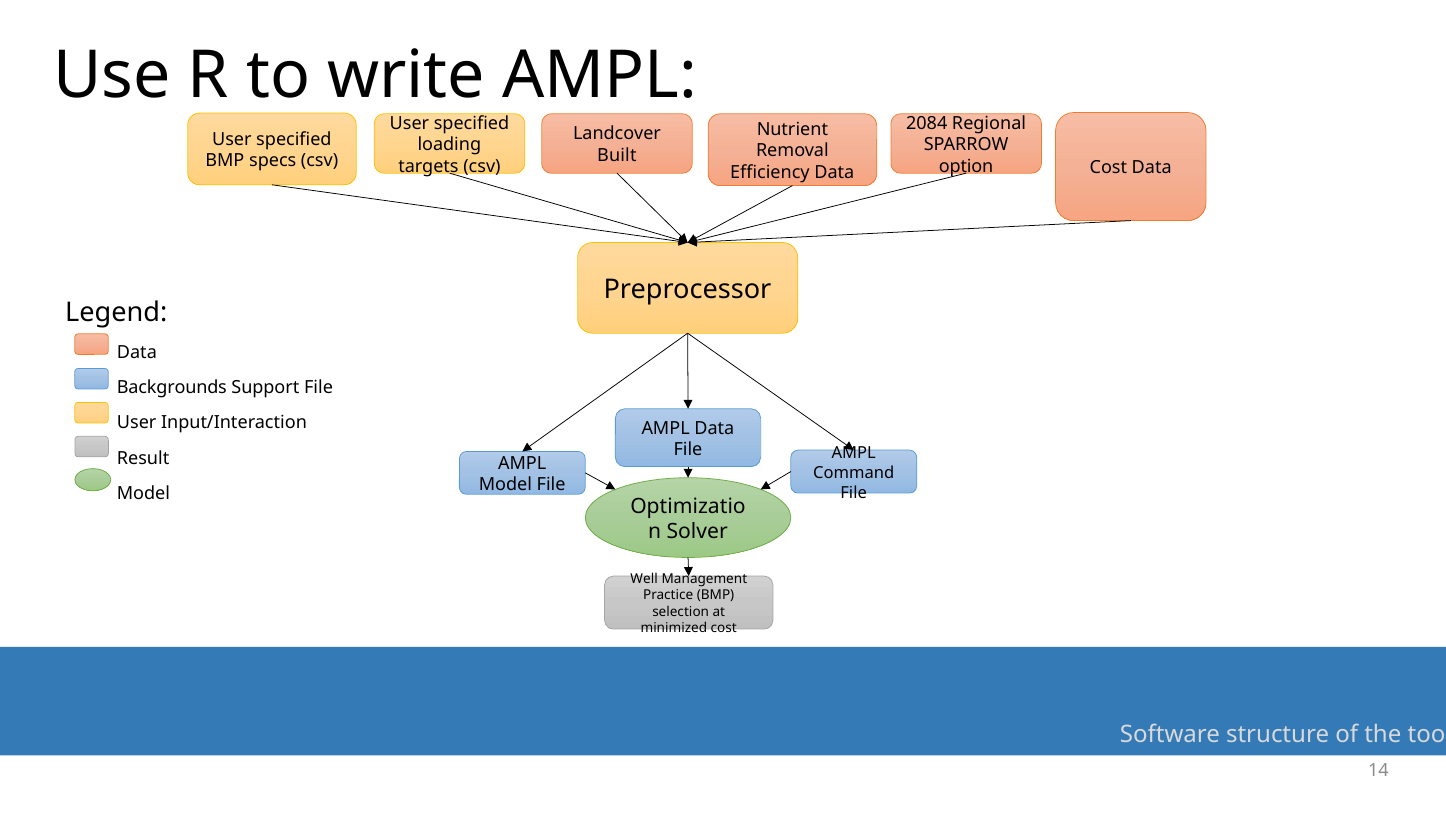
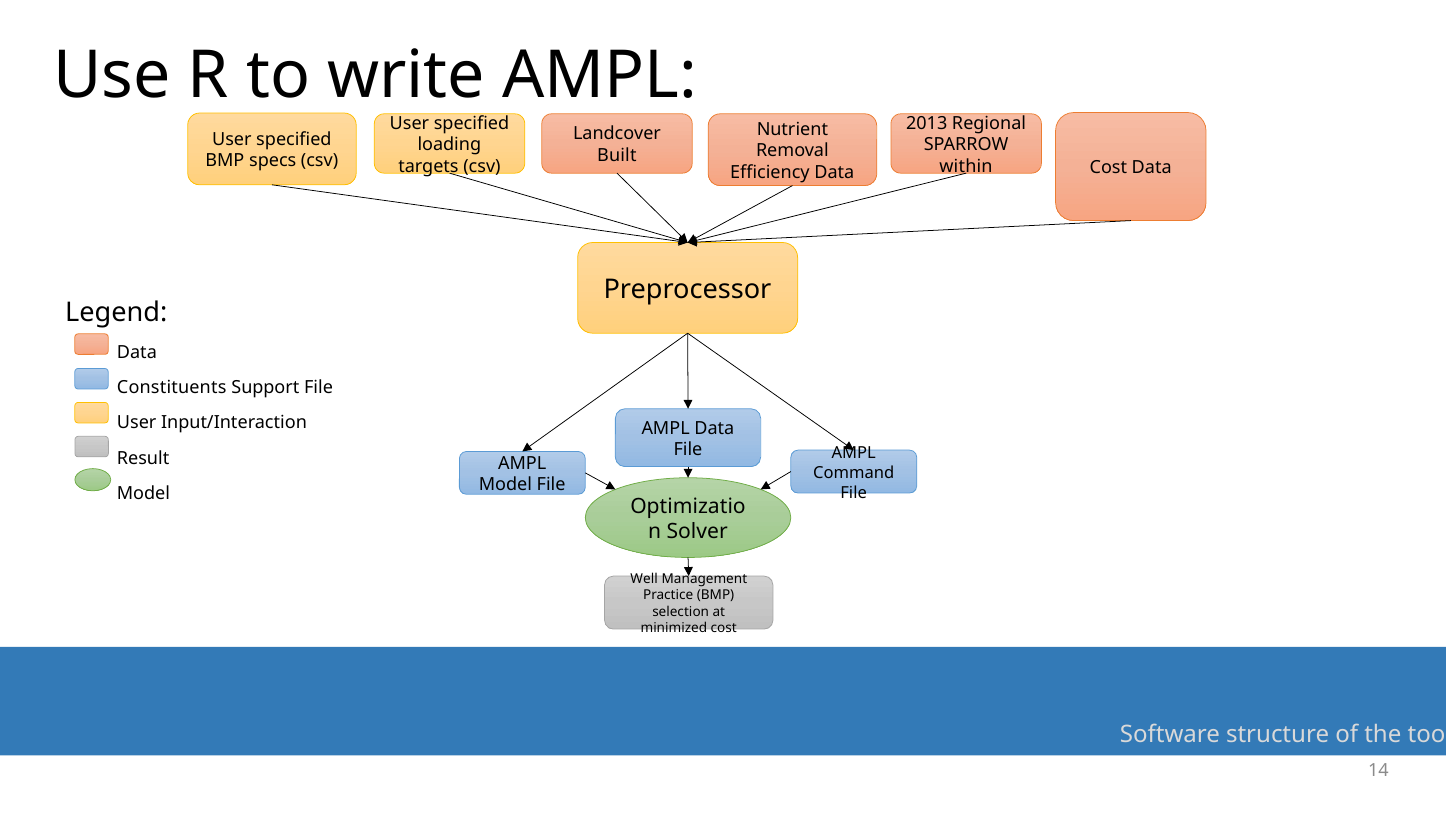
2084: 2084 -> 2013 (927, 123)
option: option -> within (966, 166)
Backgrounds: Backgrounds -> Constituents (172, 388)
